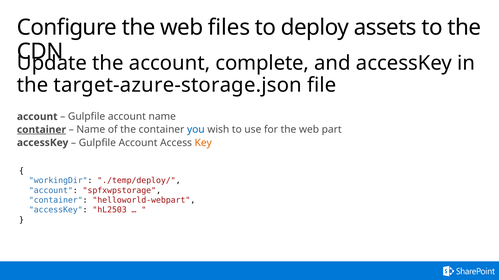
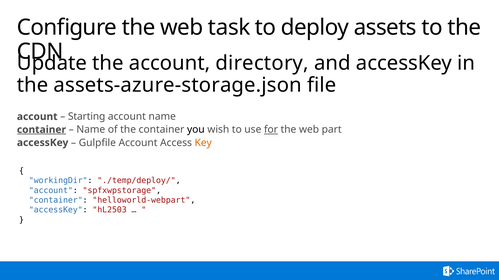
files: files -> task (229, 27)
complete: complete -> directory (262, 63)
target-azure-storage.json: target-azure-storage.json -> assets-azure-storage.json (178, 85)
Gulpfile: Gulpfile -> Starting (87, 117)
you colour: blue -> black (196, 130)
for underline: none -> present (271, 130)
